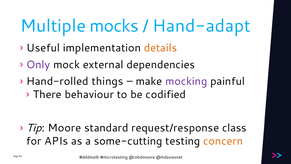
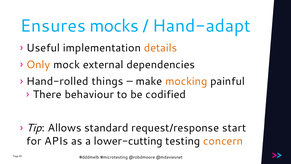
Multiple: Multiple -> Ensures (53, 26)
Only colour: purple -> orange (38, 64)
mocking colour: purple -> orange (186, 81)
Moore: Moore -> Allows (65, 128)
class: class -> start (234, 128)
some-cutting: some-cutting -> lower-cutting (128, 141)
